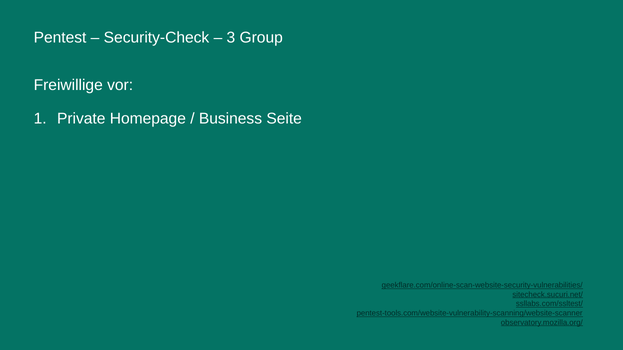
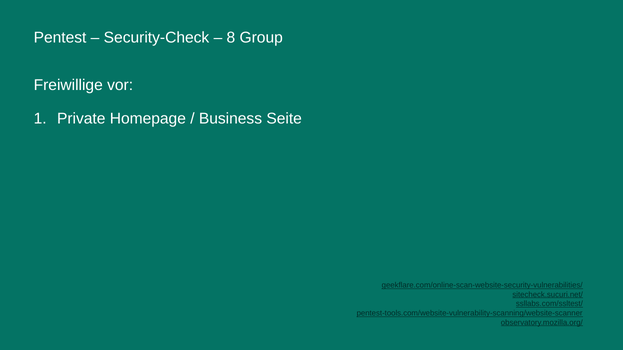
3: 3 -> 8 (231, 38)
